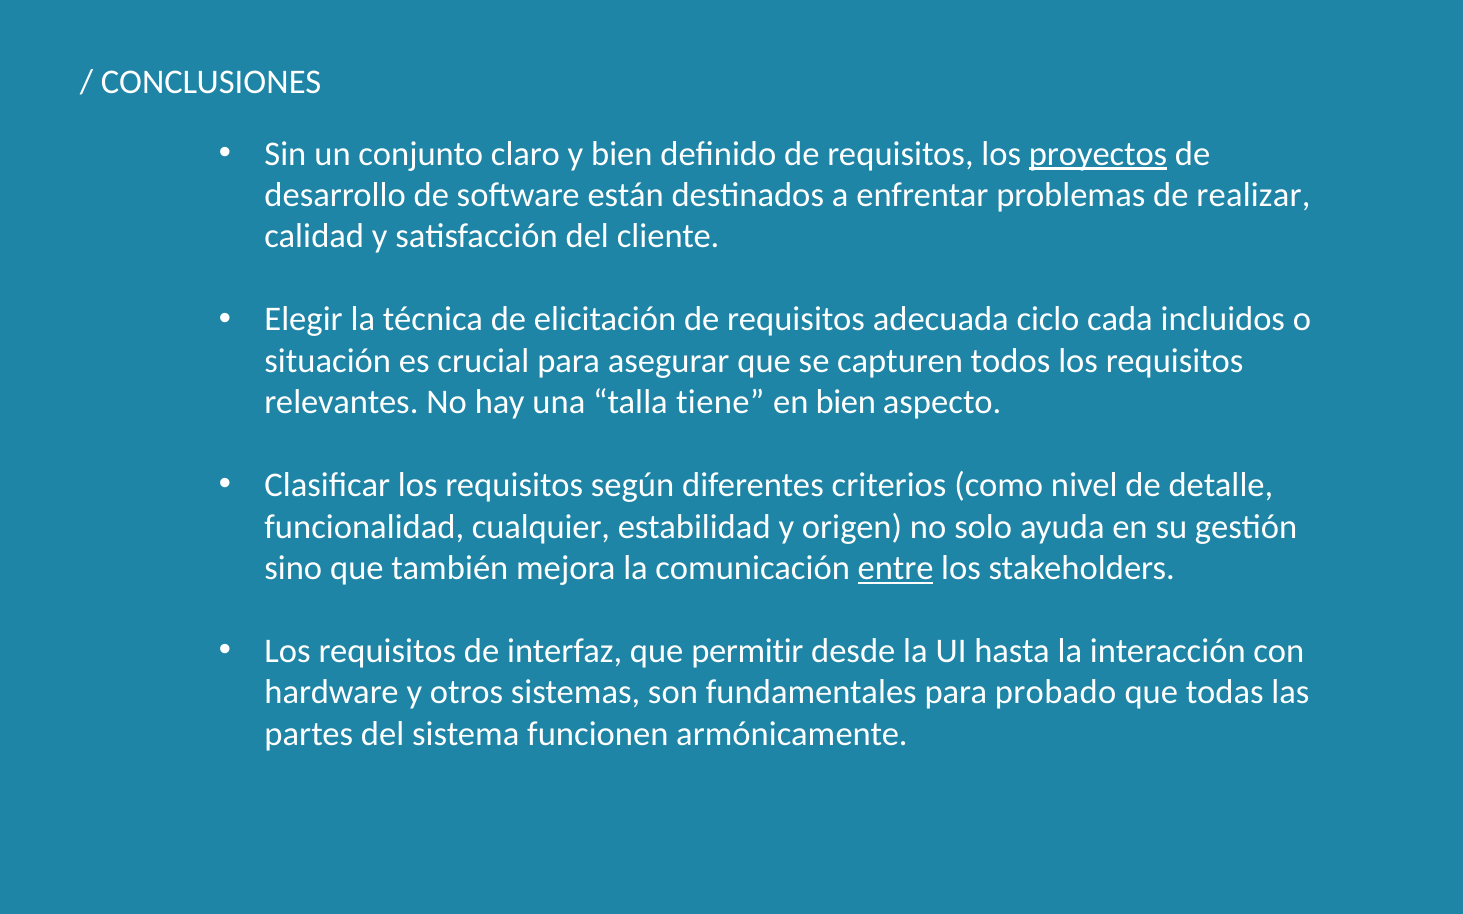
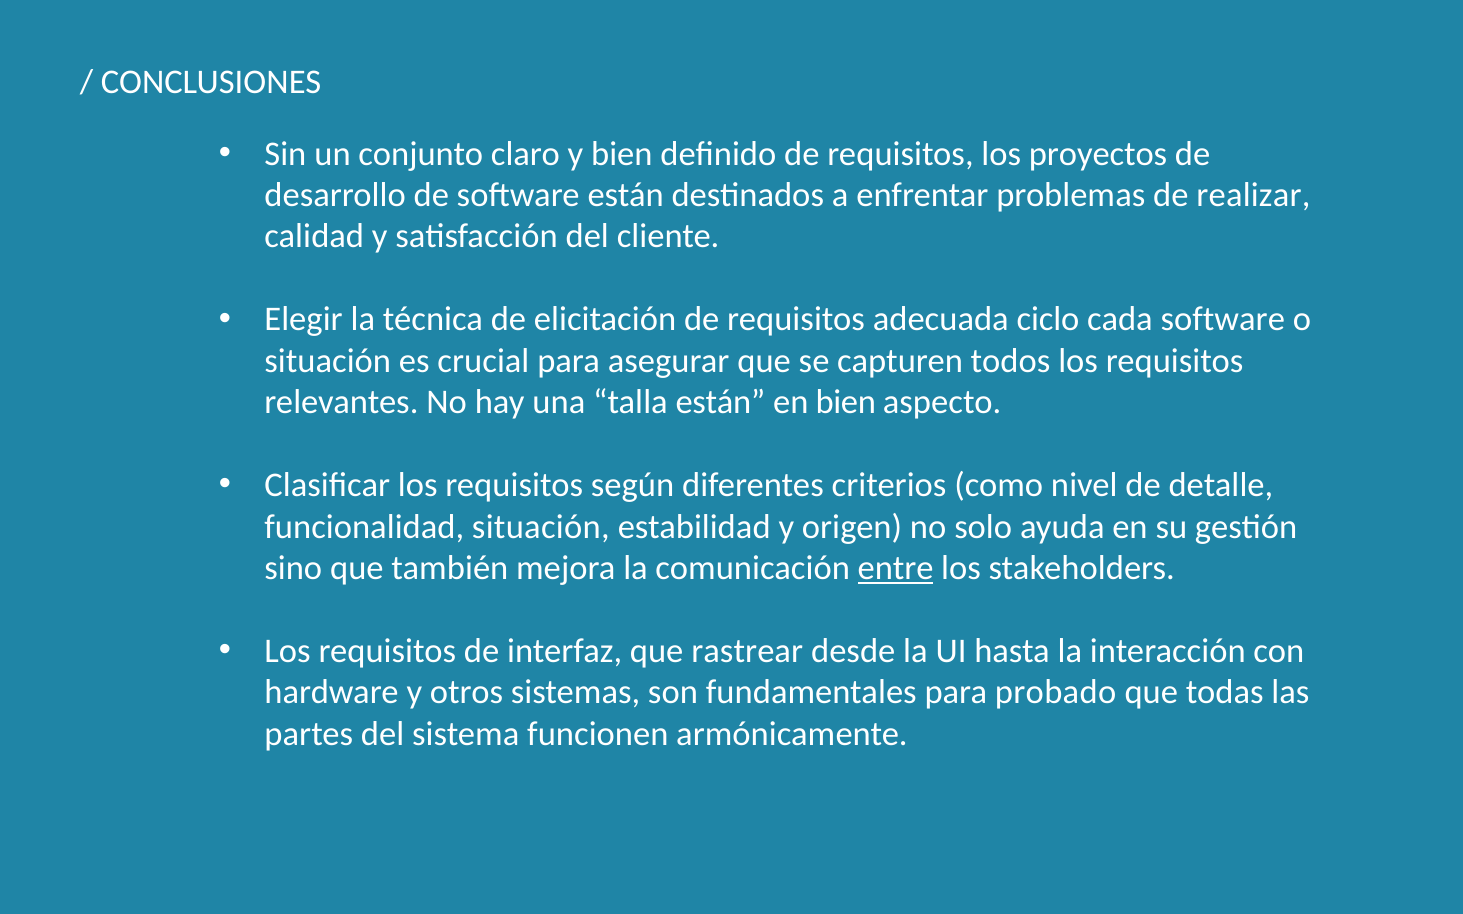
proyectos underline: present -> none (1098, 154)
cada incluidos: incluidos -> software (1223, 320)
talla tiene: tiene -> están (721, 402)
funcionalidad cualquier: cualquier -> situación (541, 527)
permitir: permitir -> rastrear (747, 651)
